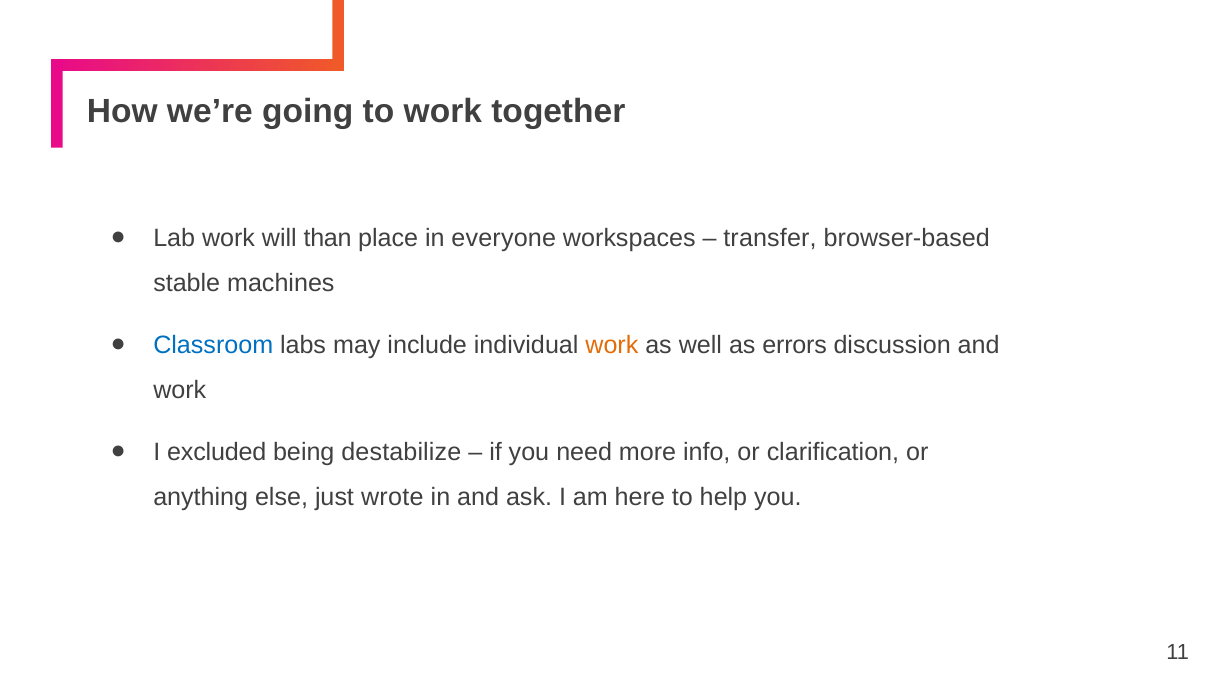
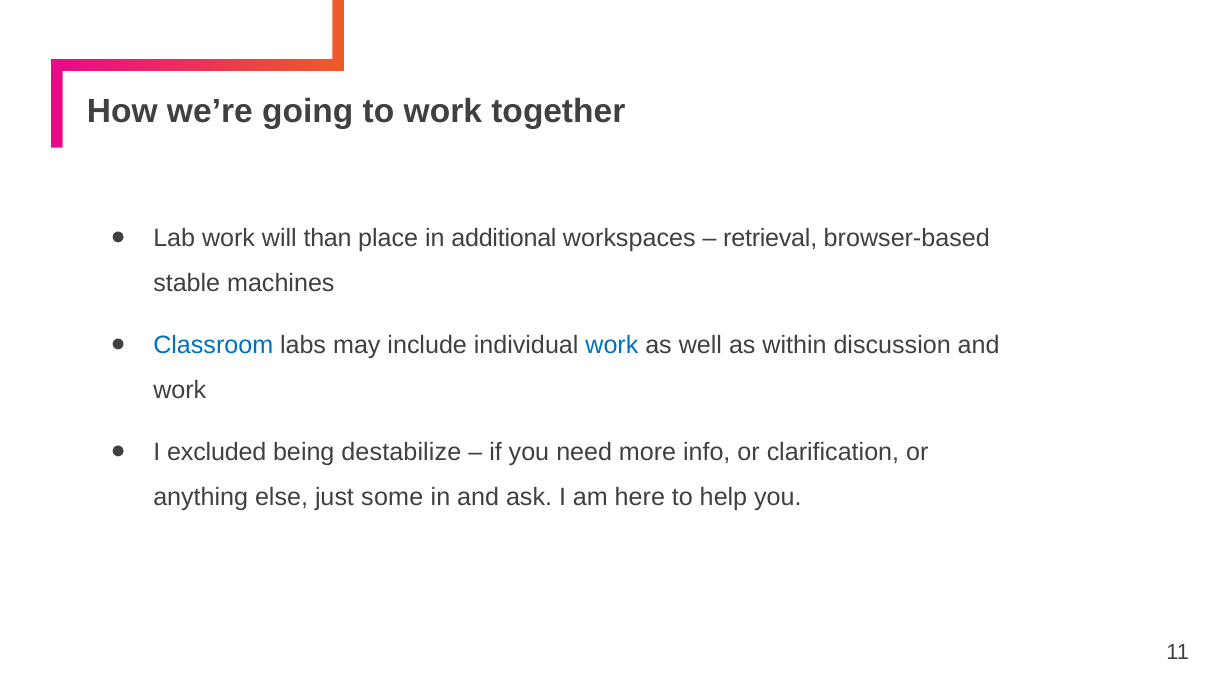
everyone: everyone -> additional (504, 238)
transfer: transfer -> retrieval (770, 238)
work colour: orange -> blue (612, 345)
errors: errors -> within (795, 345)
wrote: wrote -> some (392, 497)
